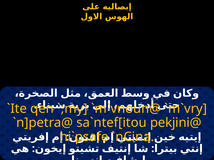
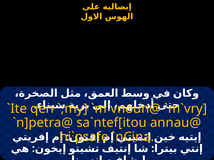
pekjini@: pekjini@ -> annau@ (176, 123)
